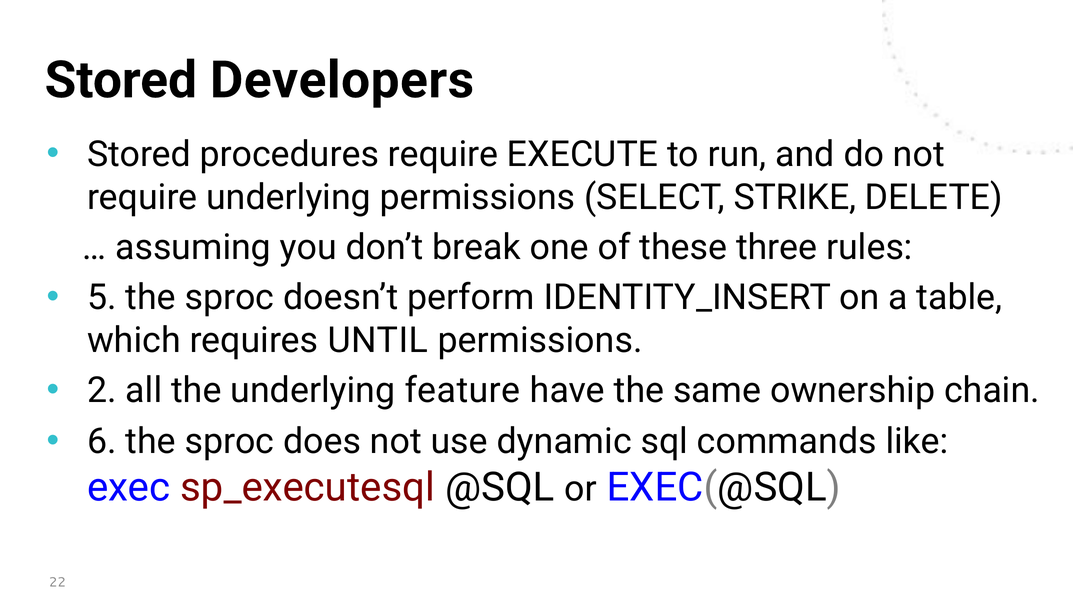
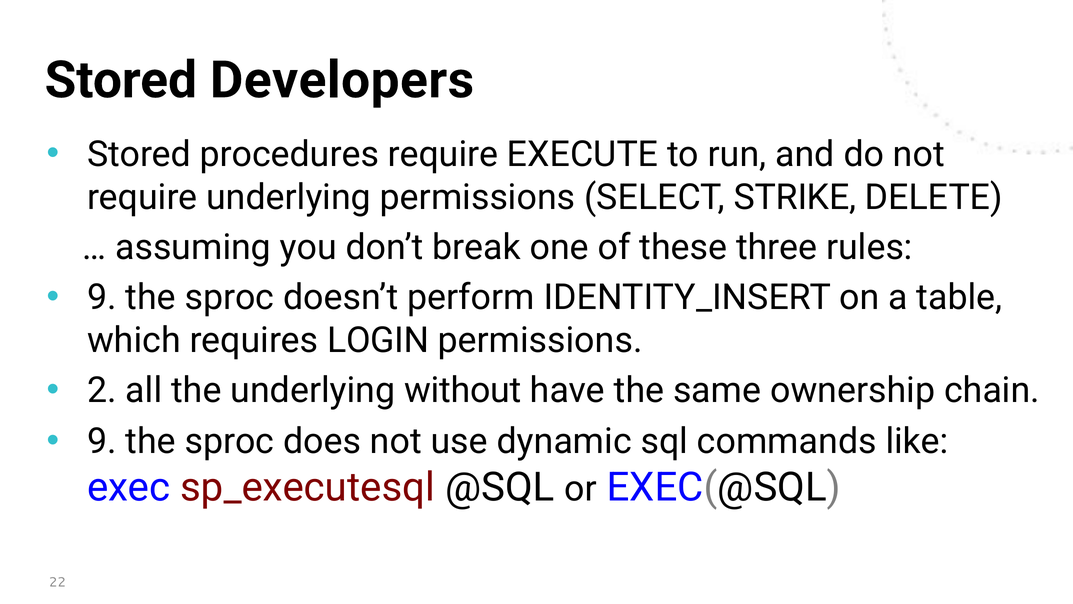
5: 5 -> 9 (102, 297)
UNTIL: UNTIL -> LOGIN (378, 340)
feature: feature -> without (463, 390)
6: 6 -> 9 (102, 441)
